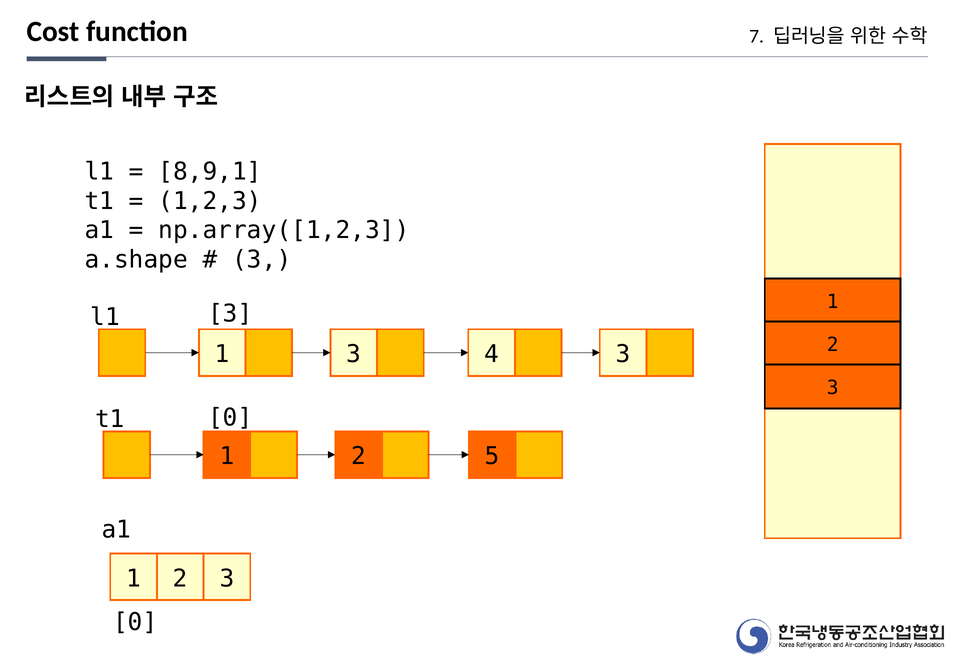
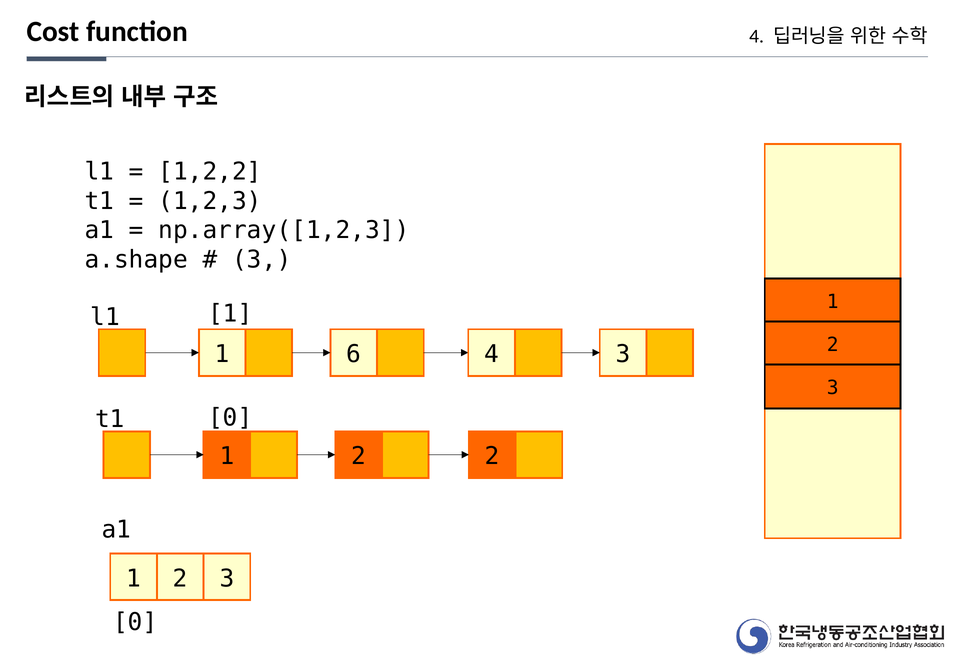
function 7: 7 -> 4 (757, 36)
8,9,1: 8,9,1 -> 1,2,2 (210, 172)
3: 3 -> 1 (230, 314)
1 3: 3 -> 6 (354, 355)
2 5: 5 -> 2 (492, 457)
